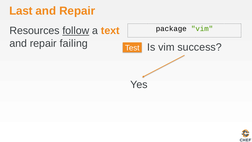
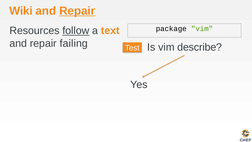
Last: Last -> Wiki (21, 11)
Repair underline: none -> present (77, 11)
success: success -> describe (200, 47)
